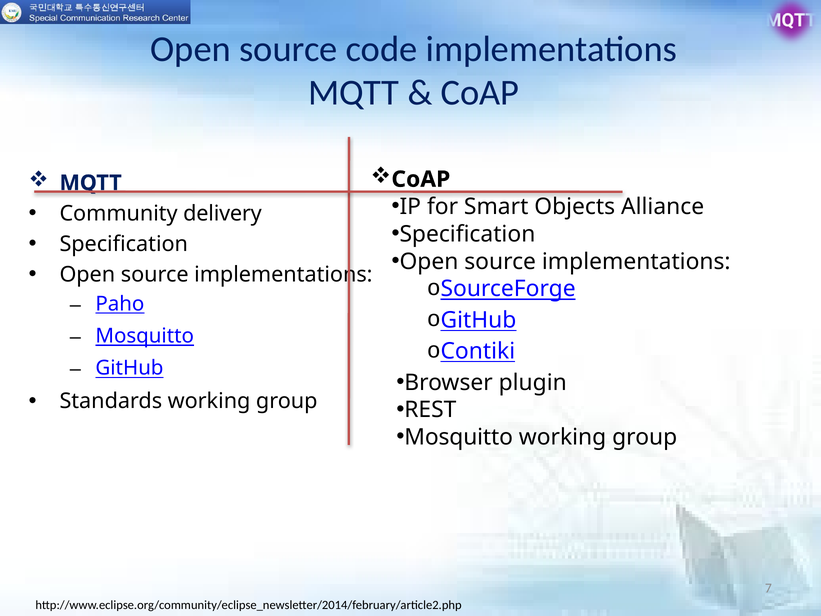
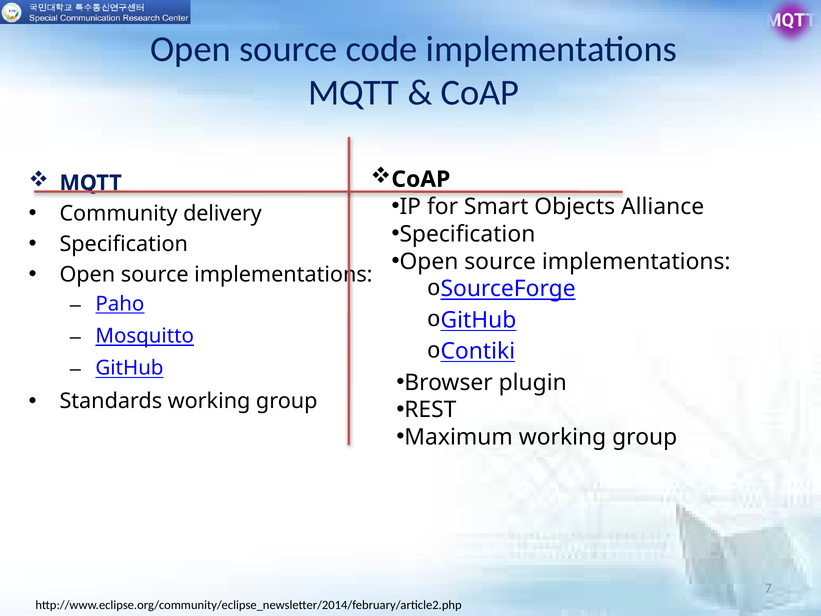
Mosquitto: Mosquitto -> Maximum (459, 437)
